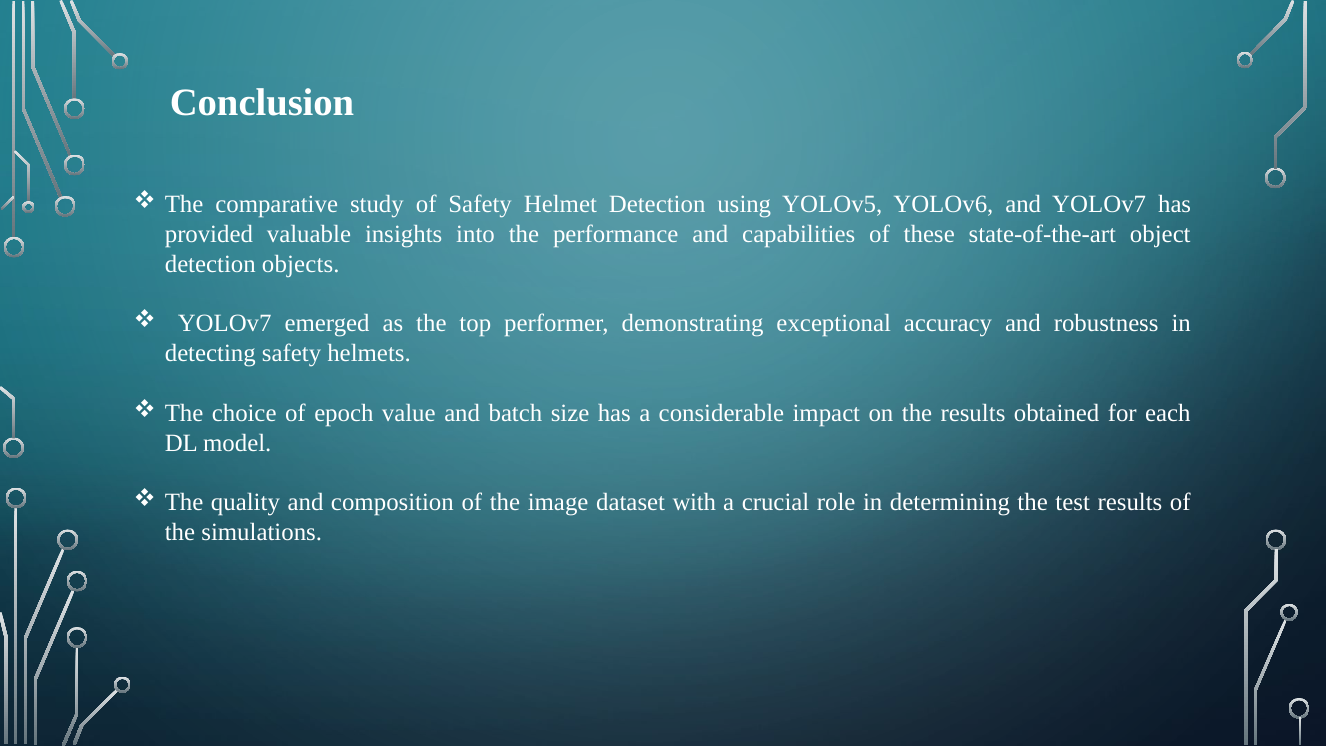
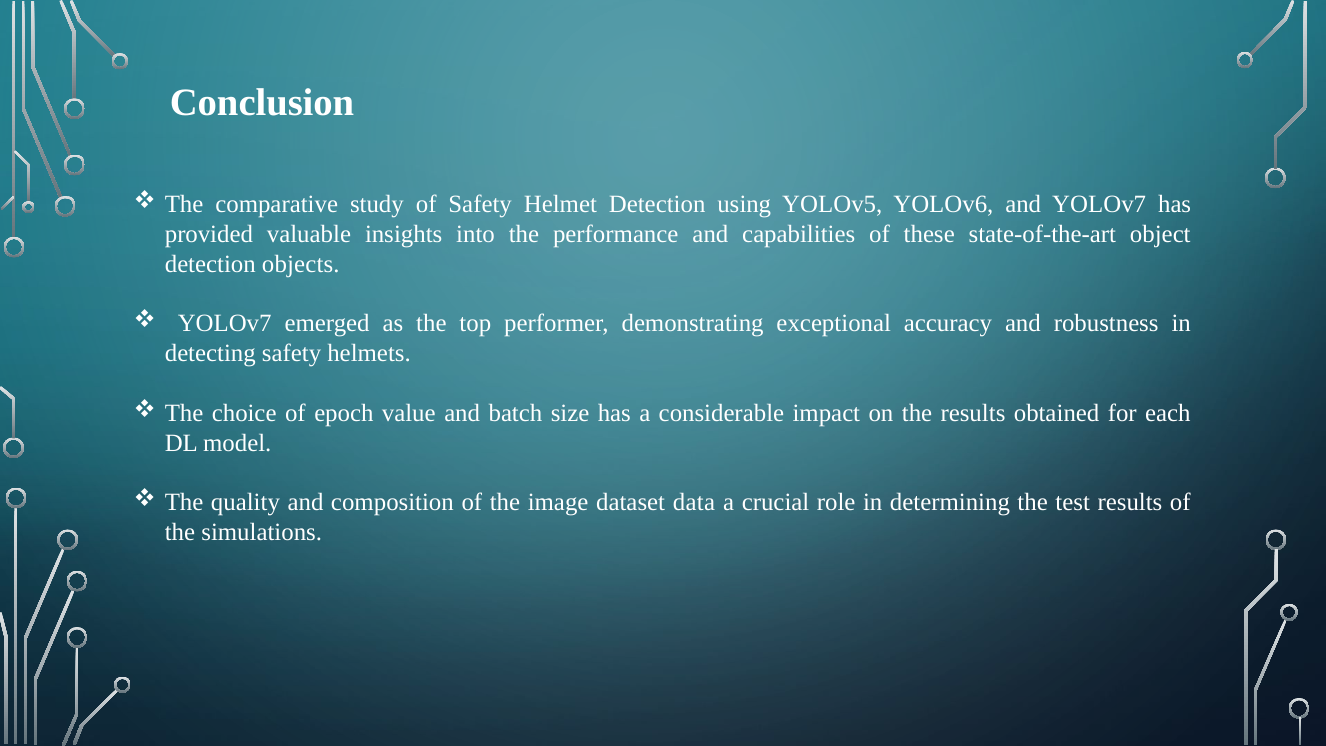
with: with -> data (694, 503)
